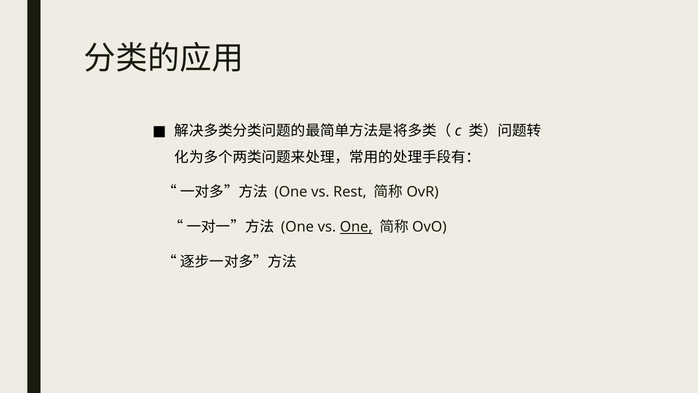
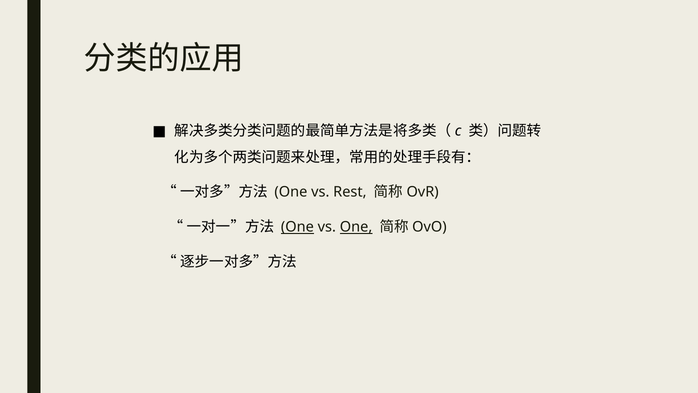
One underline: none -> present (297, 227)
